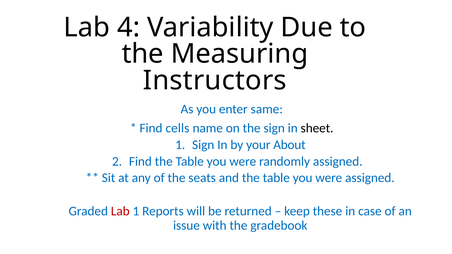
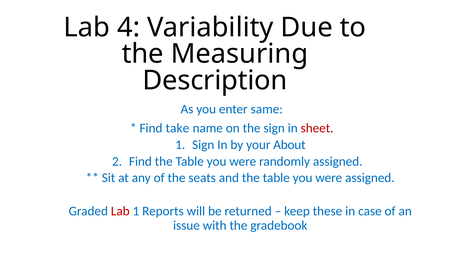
Instructors: Instructors -> Description (215, 81)
cells: cells -> take (177, 128)
sheet colour: black -> red (317, 128)
